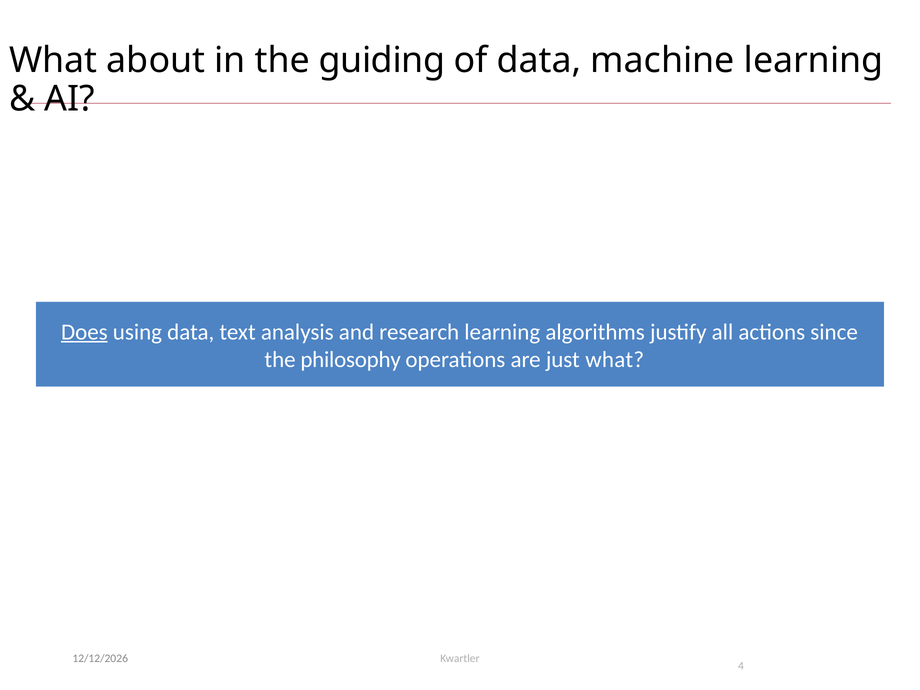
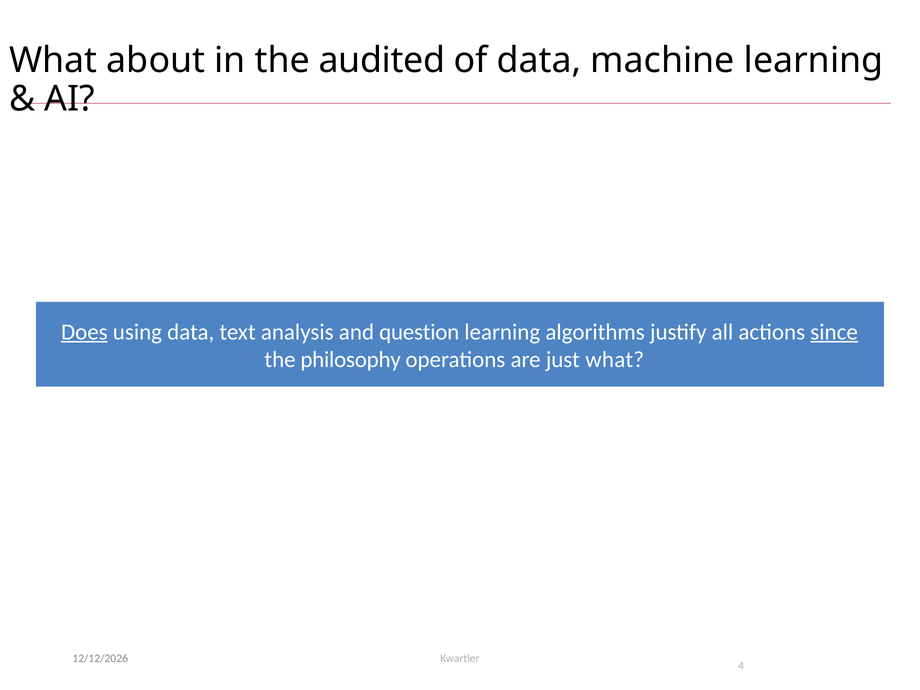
guiding: guiding -> audited (382, 60)
research: research -> question (419, 332)
since underline: none -> present (834, 332)
